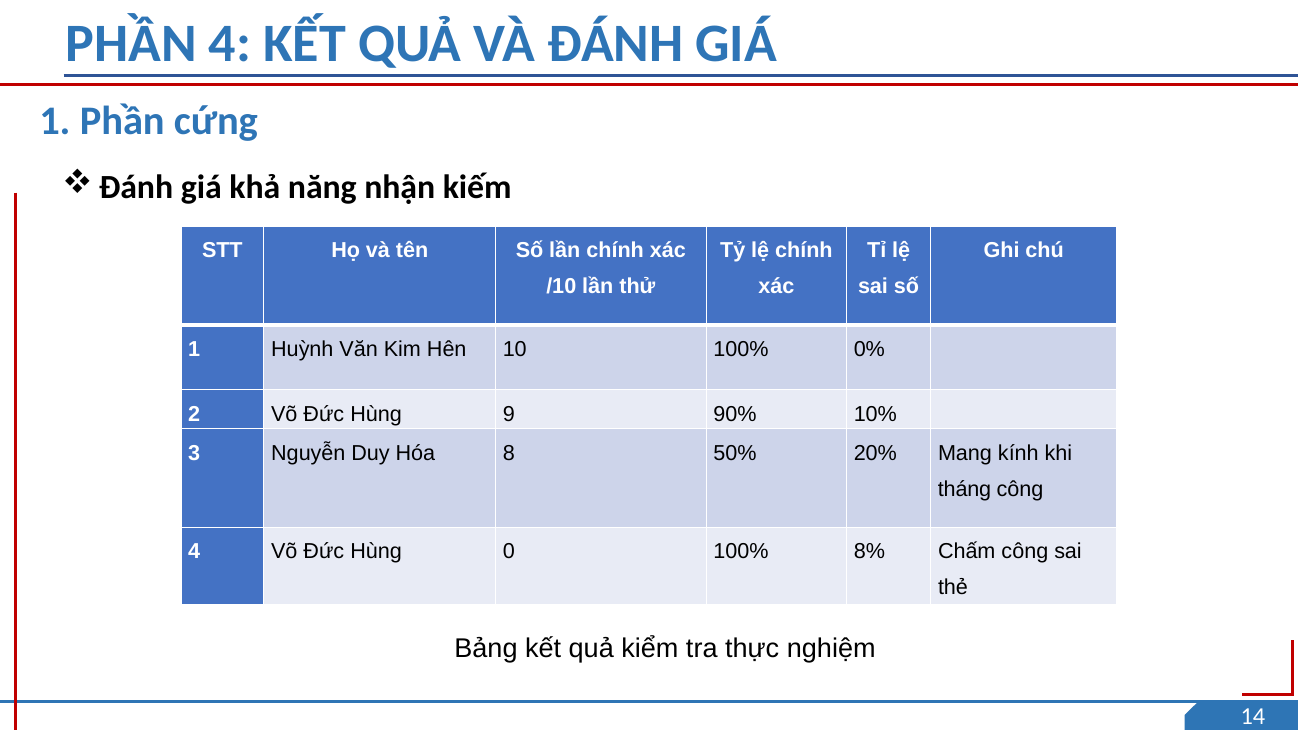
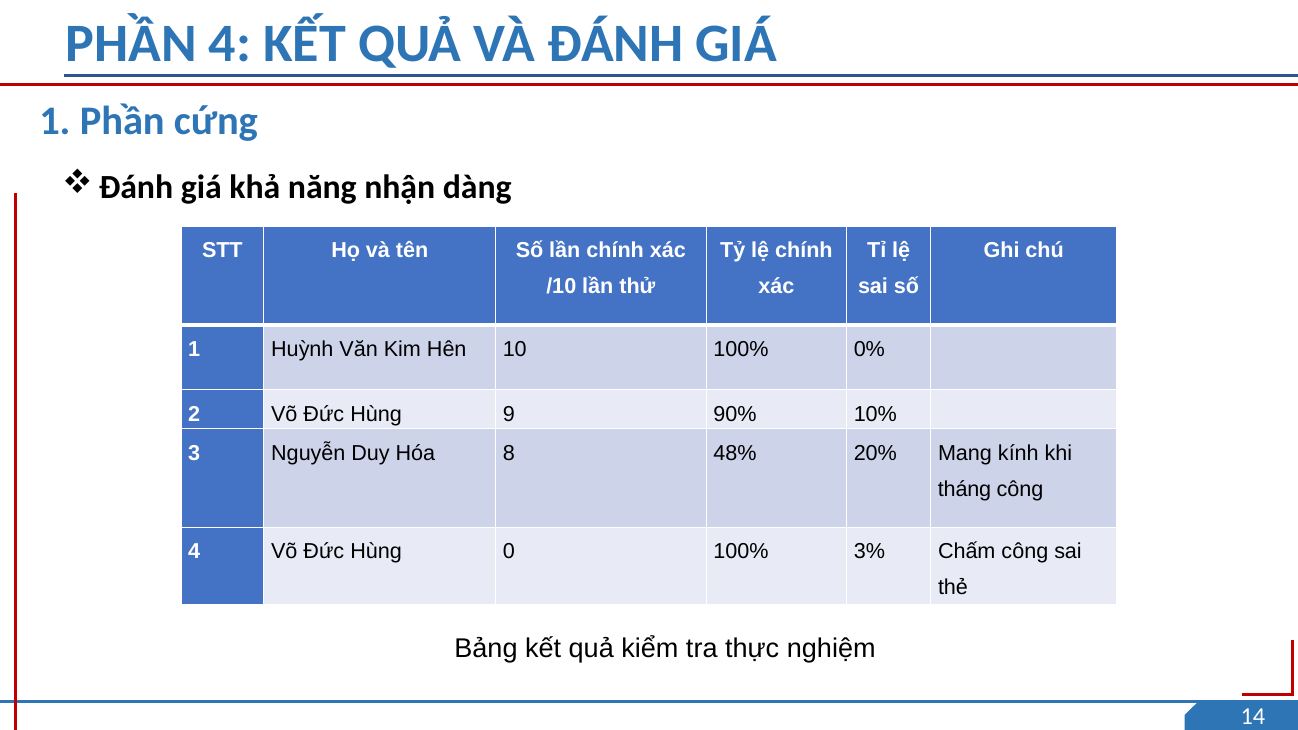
kiếm: kiếm -> dàng (477, 188)
50%: 50% -> 48% (735, 453)
8%: 8% -> 3% (869, 552)
